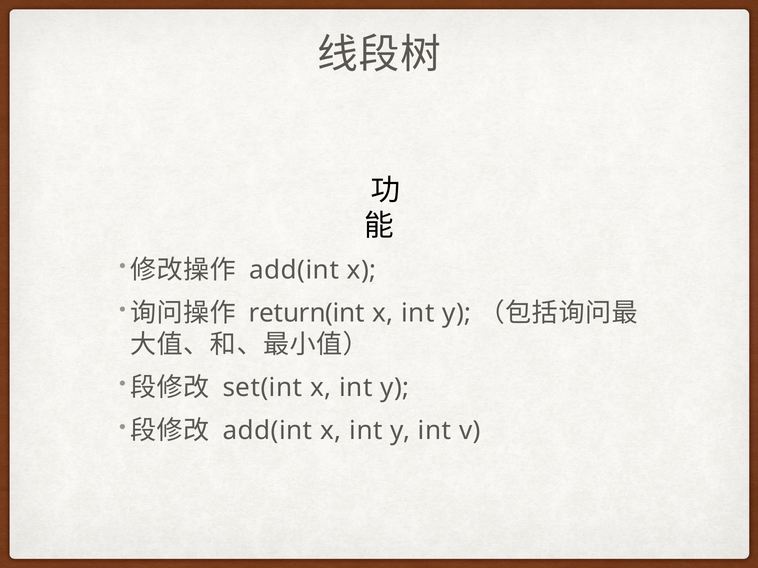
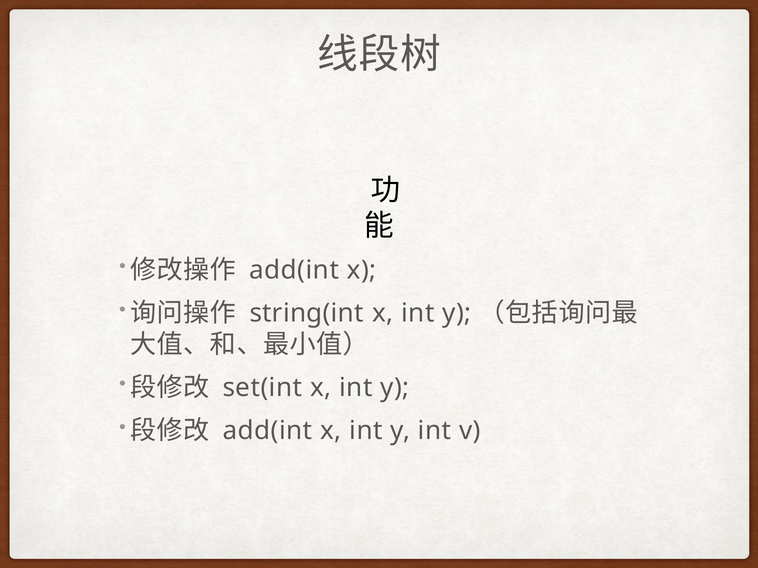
return(int: return(int -> string(int (307, 313)
